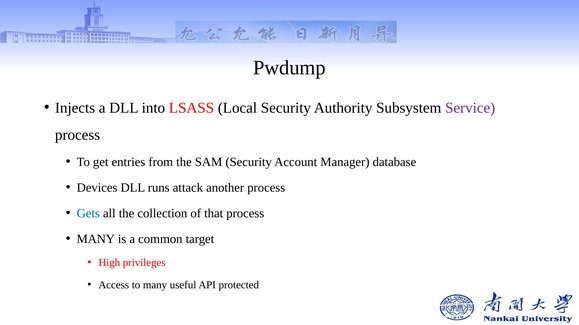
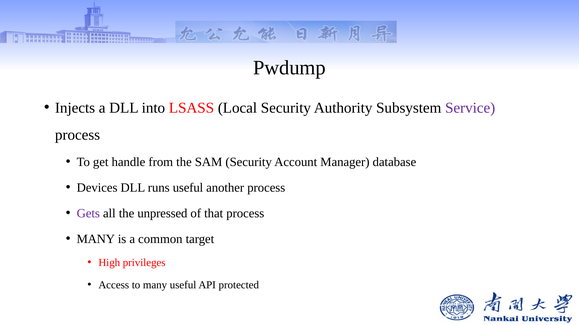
entries: entries -> handle (128, 162)
runs attack: attack -> useful (188, 188)
Gets colour: blue -> purple (88, 214)
collection: collection -> unpressed (162, 214)
